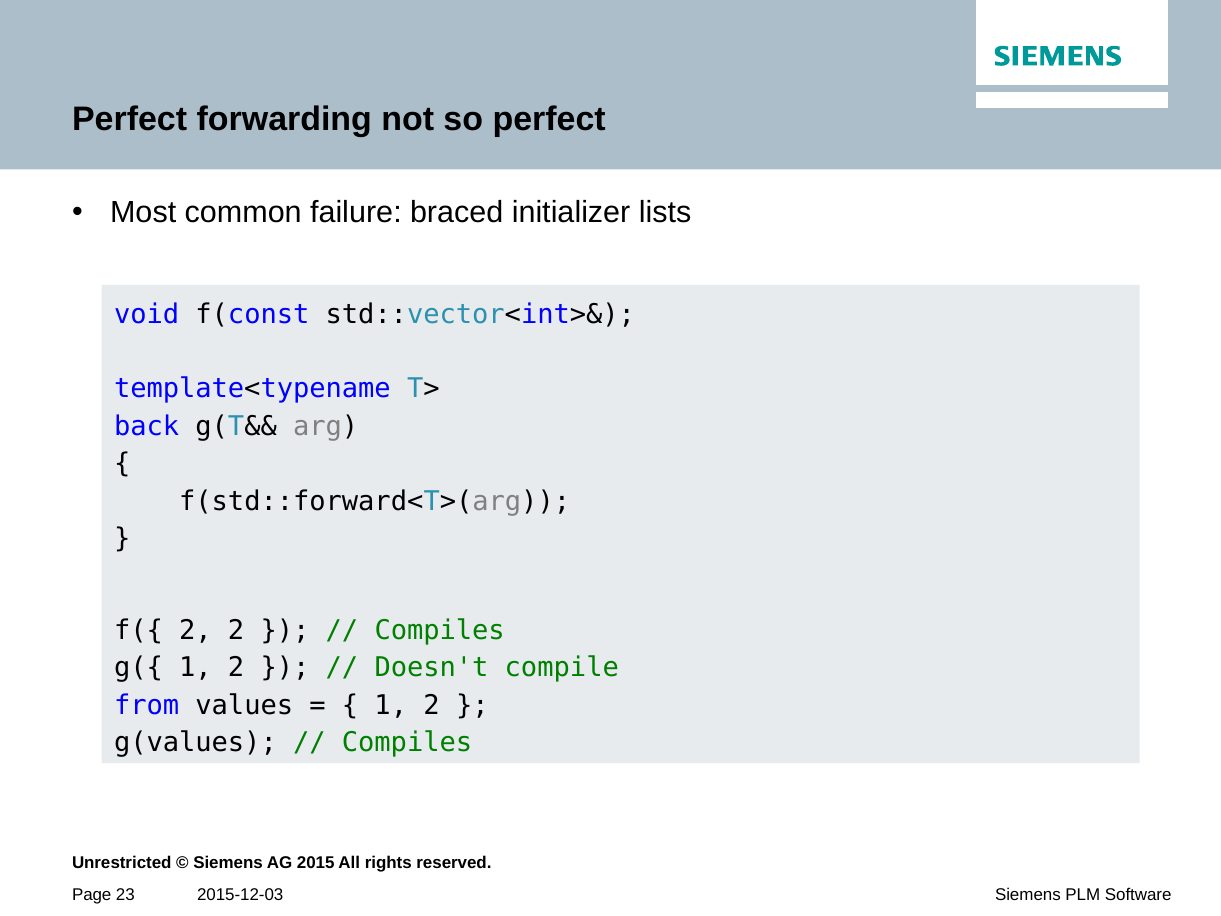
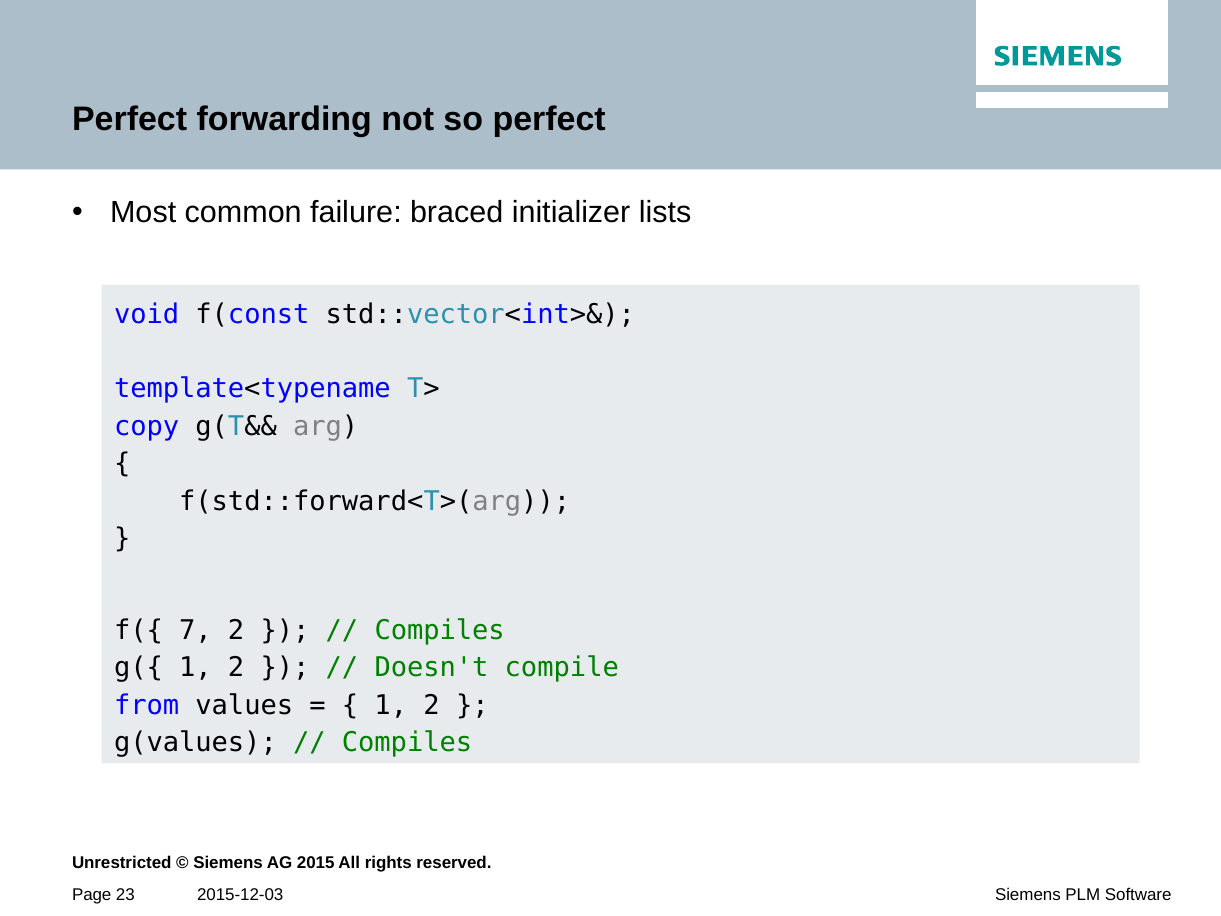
back: back -> copy (147, 426)
f({ 2: 2 -> 7 (195, 630)
